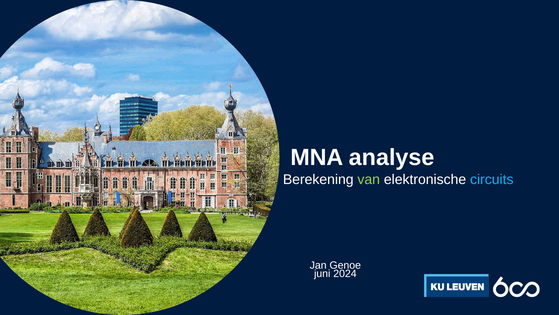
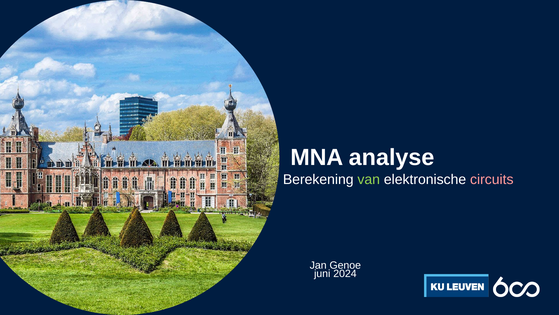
circuits colour: light blue -> pink (492, 179)
